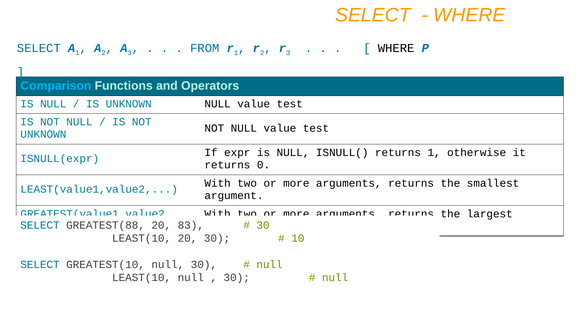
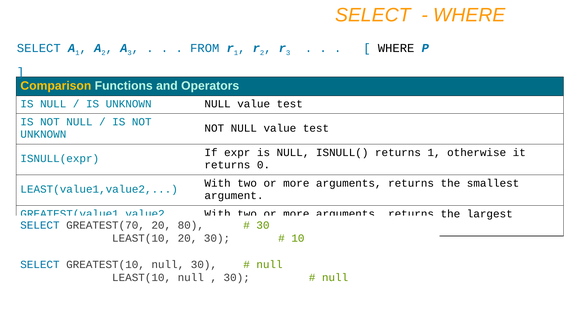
Comparison colour: light blue -> yellow (56, 86)
GREATEST(88: GREATEST(88 -> GREATEST(70 (106, 225)
83: 83 -> 80 (191, 225)
